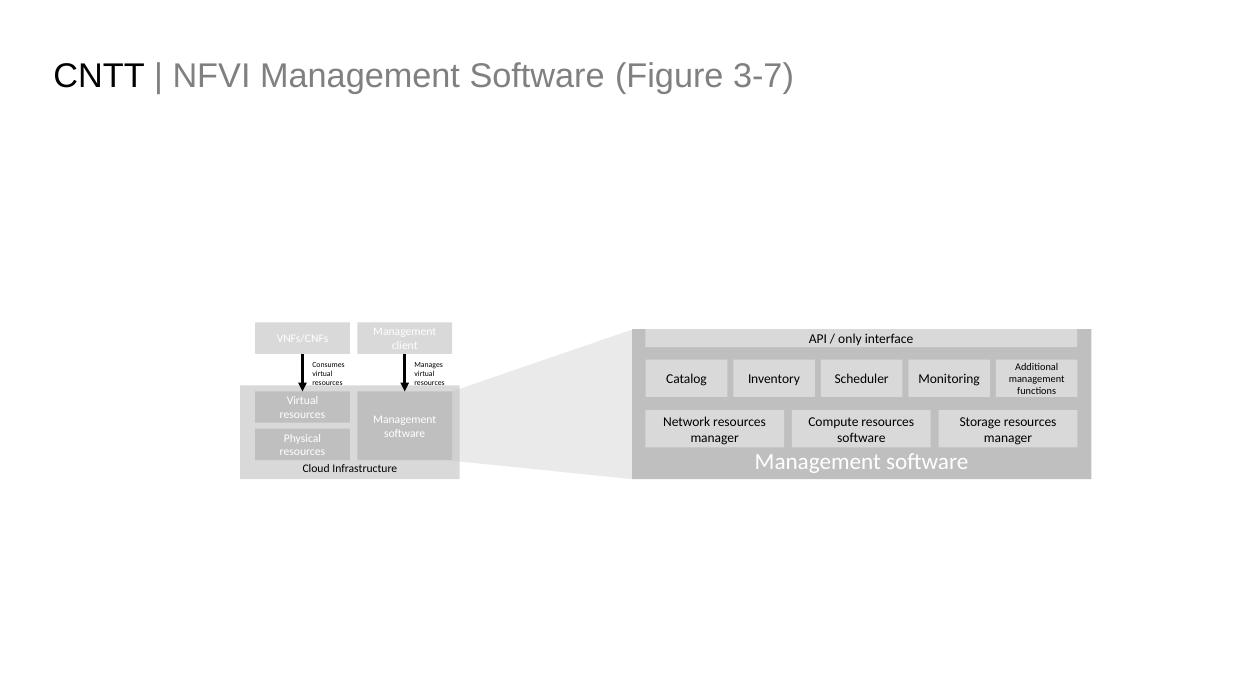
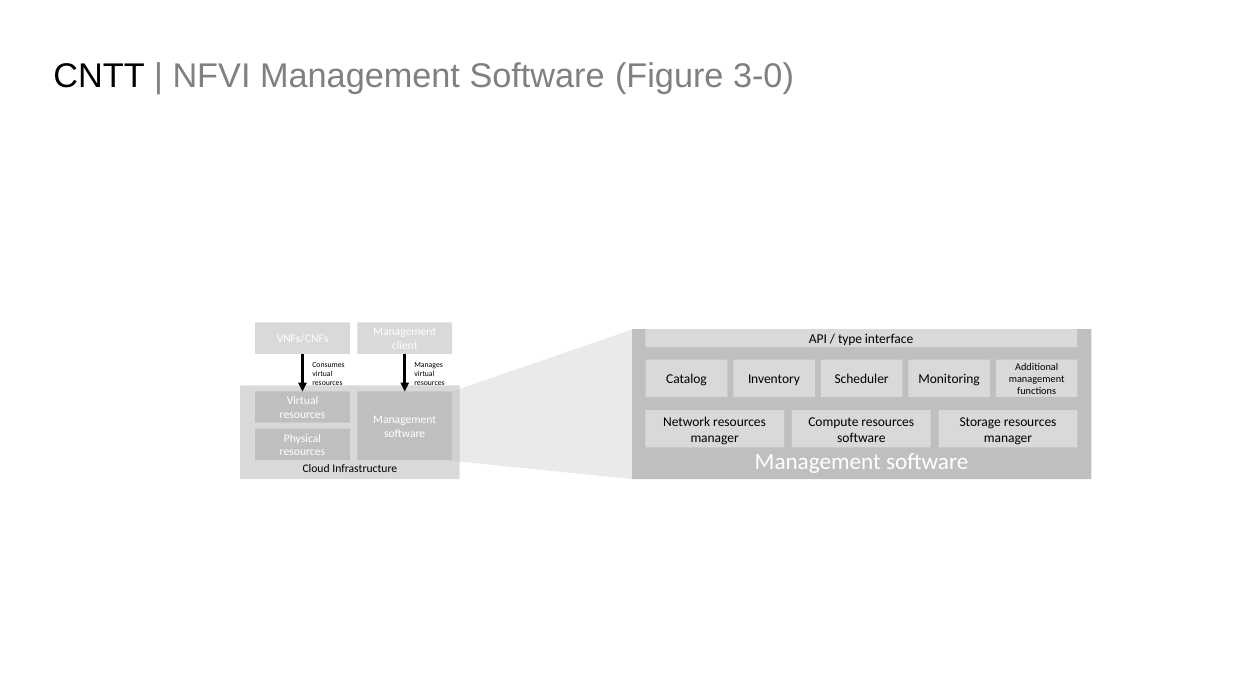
3-7: 3-7 -> 3-0 (763, 77)
only: only -> type (850, 339)
